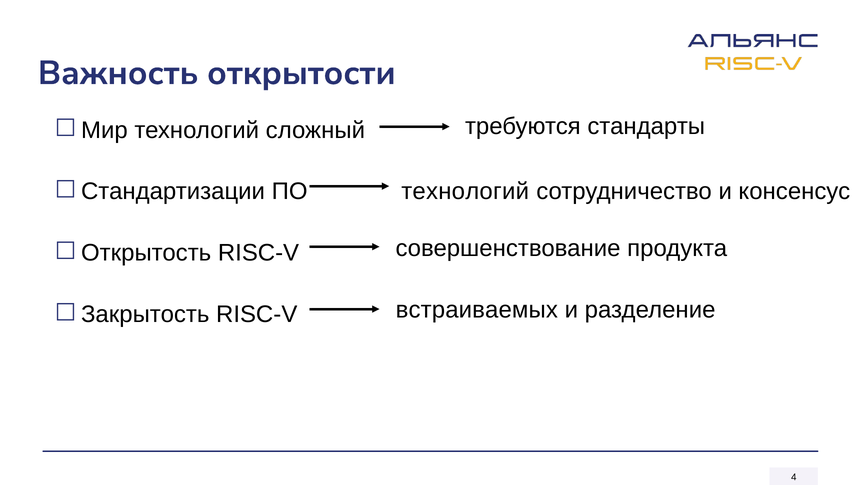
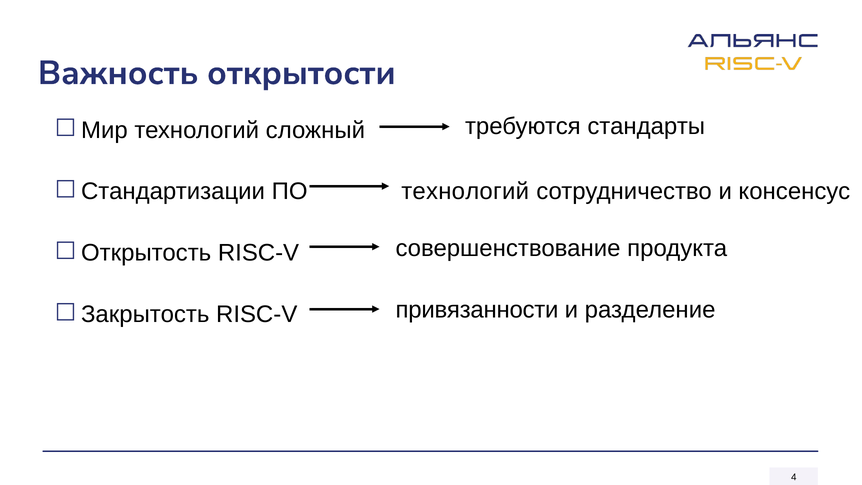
встраиваемых: встраиваемых -> привязанности (477, 310)
